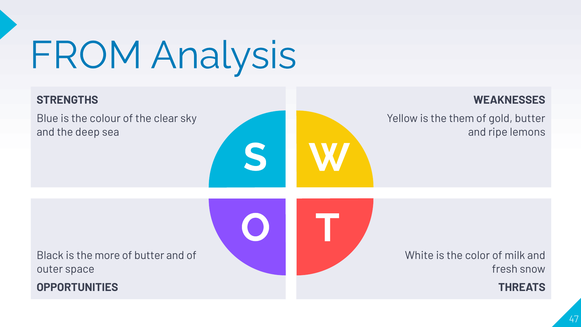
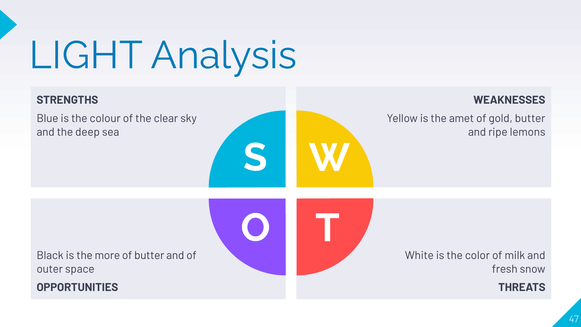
FROM: FROM -> LIGHT (86, 55)
them: them -> amet (462, 118)
